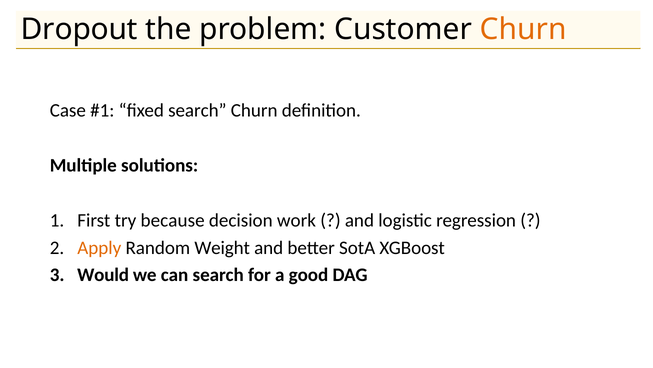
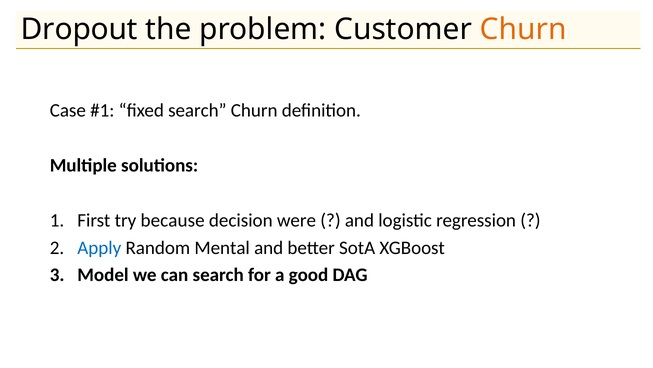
work: work -> were (296, 220)
Apply colour: orange -> blue (99, 247)
Weight: Weight -> Mental (222, 247)
Would: Would -> Model (103, 275)
